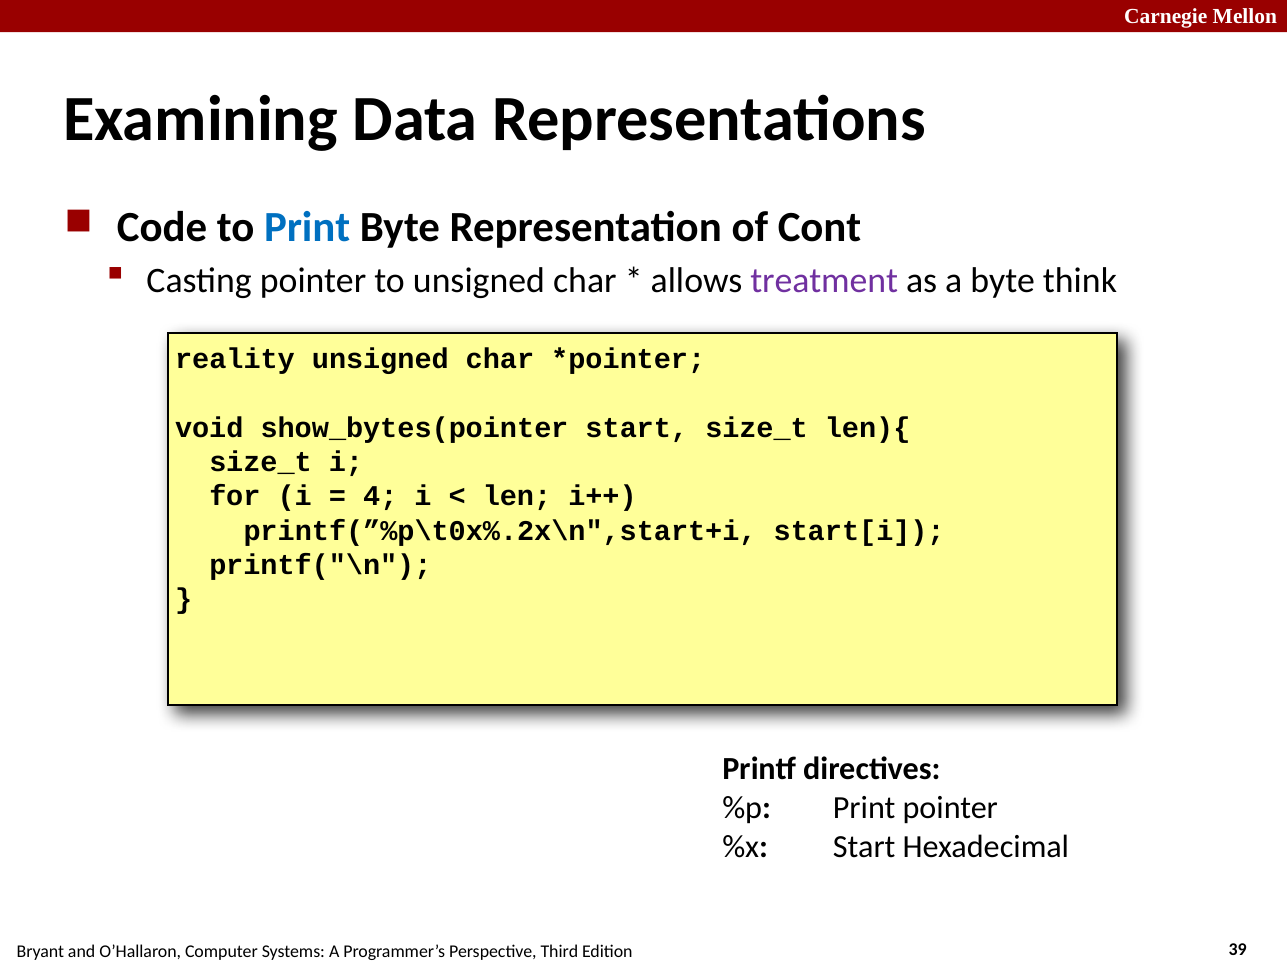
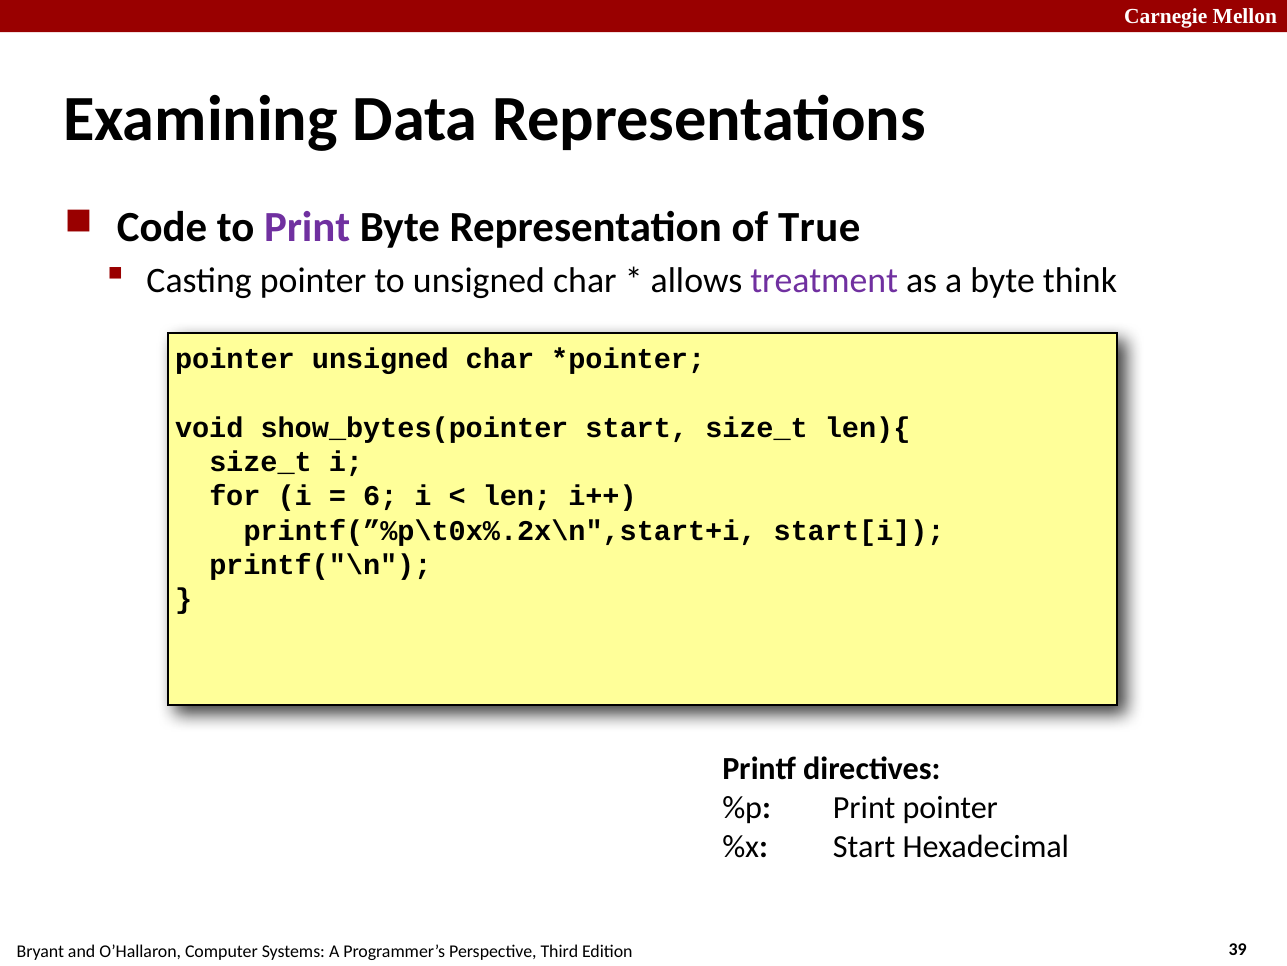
Print colour: blue -> purple (307, 227)
Cont: Cont -> True (819, 227)
reality: reality -> pointer (235, 359)
4: 4 -> 6 (380, 496)
